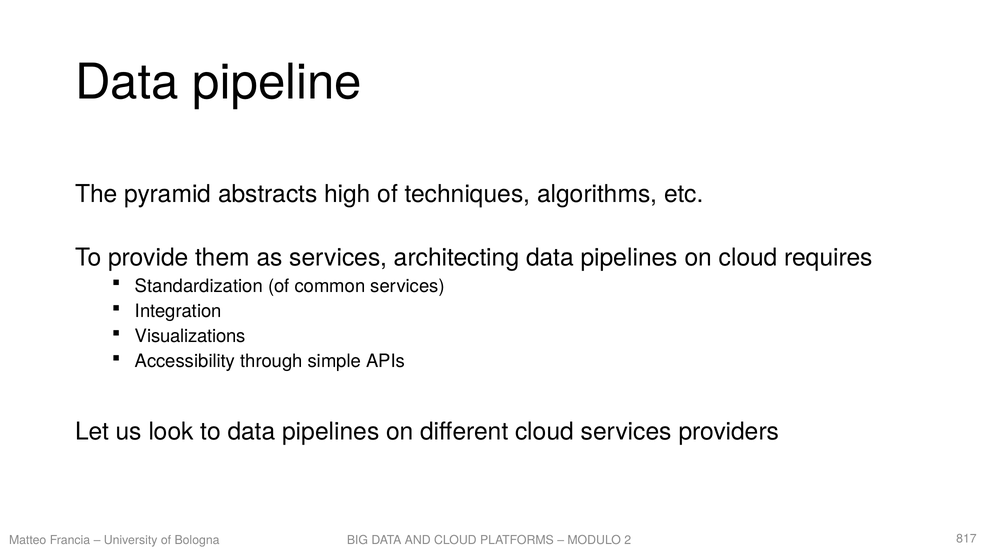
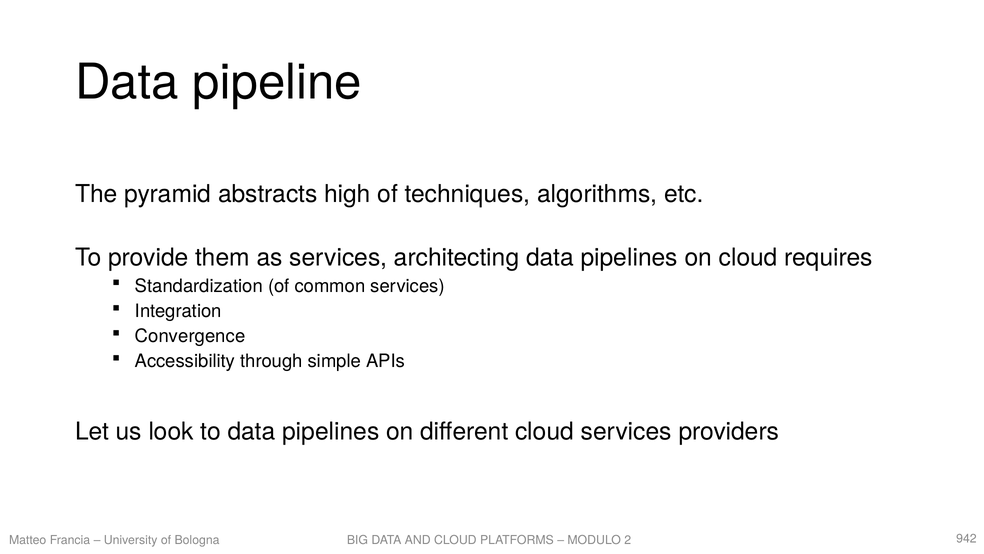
Visualizations: Visualizations -> Convergence (190, 336)
817: 817 -> 942 (966, 538)
